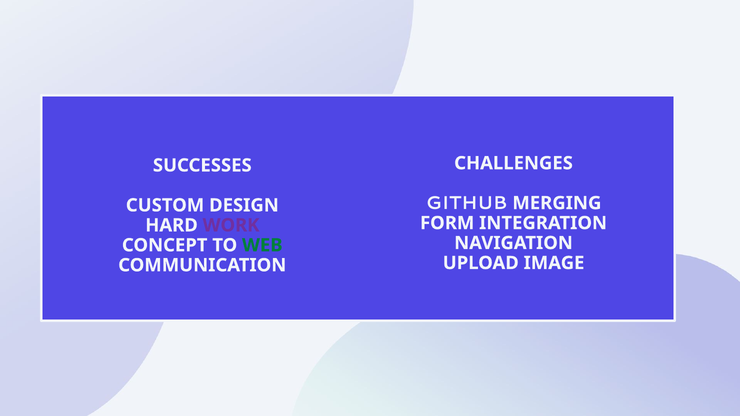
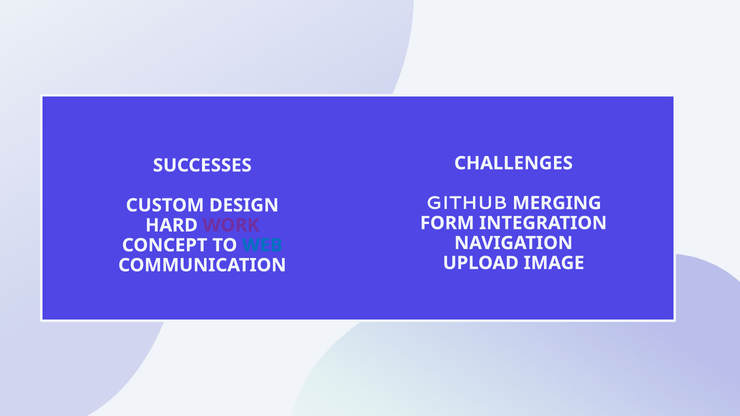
WEB colour: green -> blue (262, 245)
